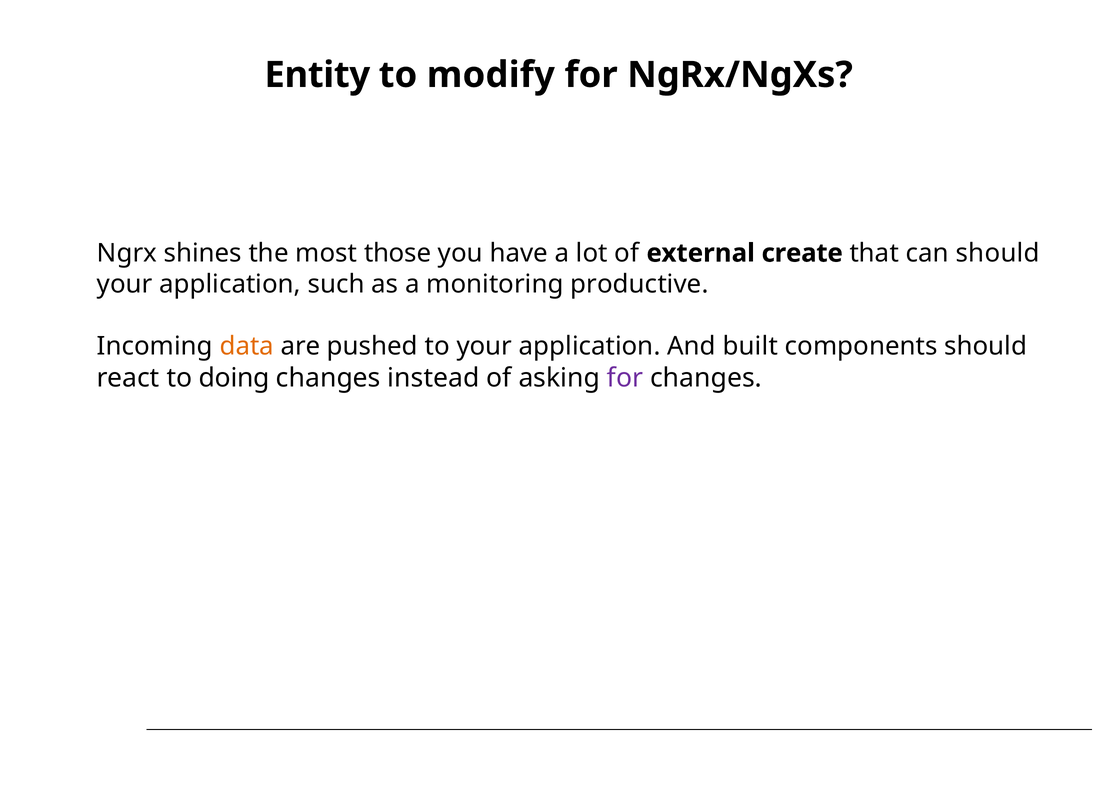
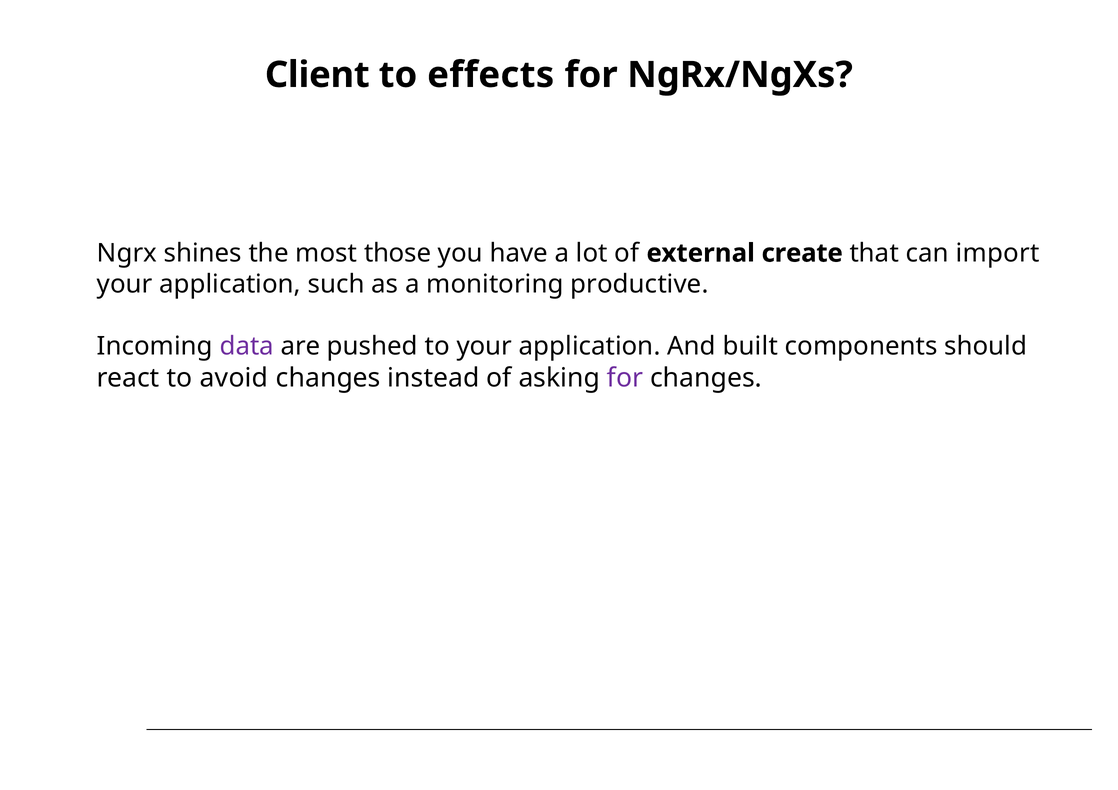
Entity: Entity -> Client (317, 75)
modify: modify -> effects (491, 75)
can should: should -> import (998, 253)
data colour: orange -> purple (247, 347)
doing: doing -> avoid (234, 378)
